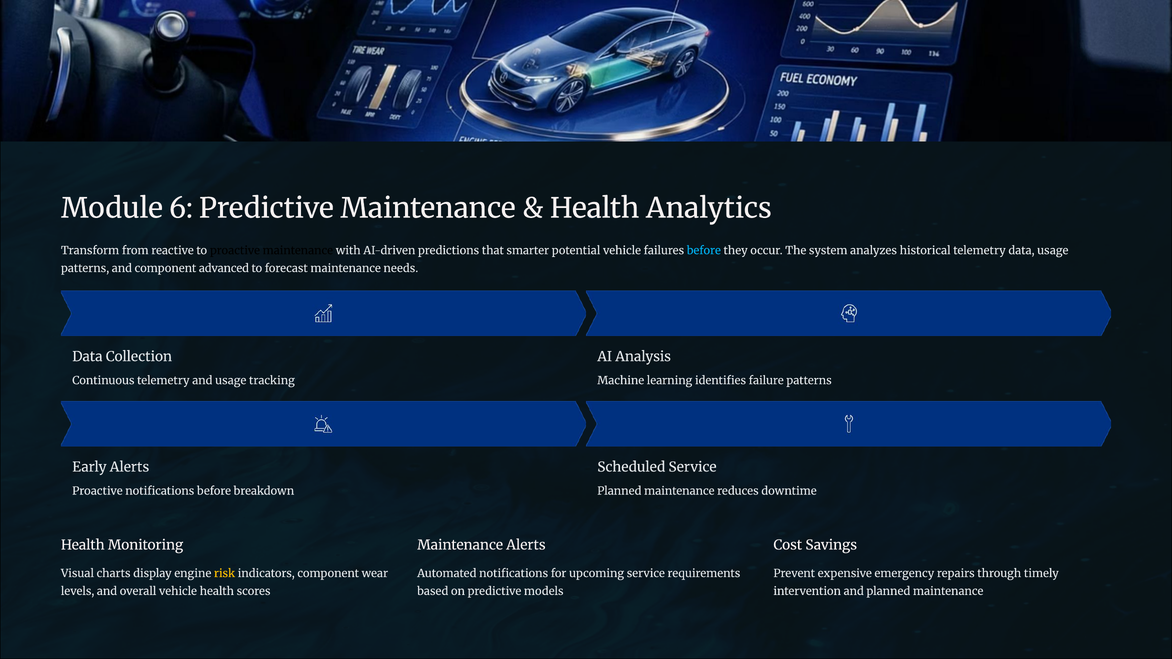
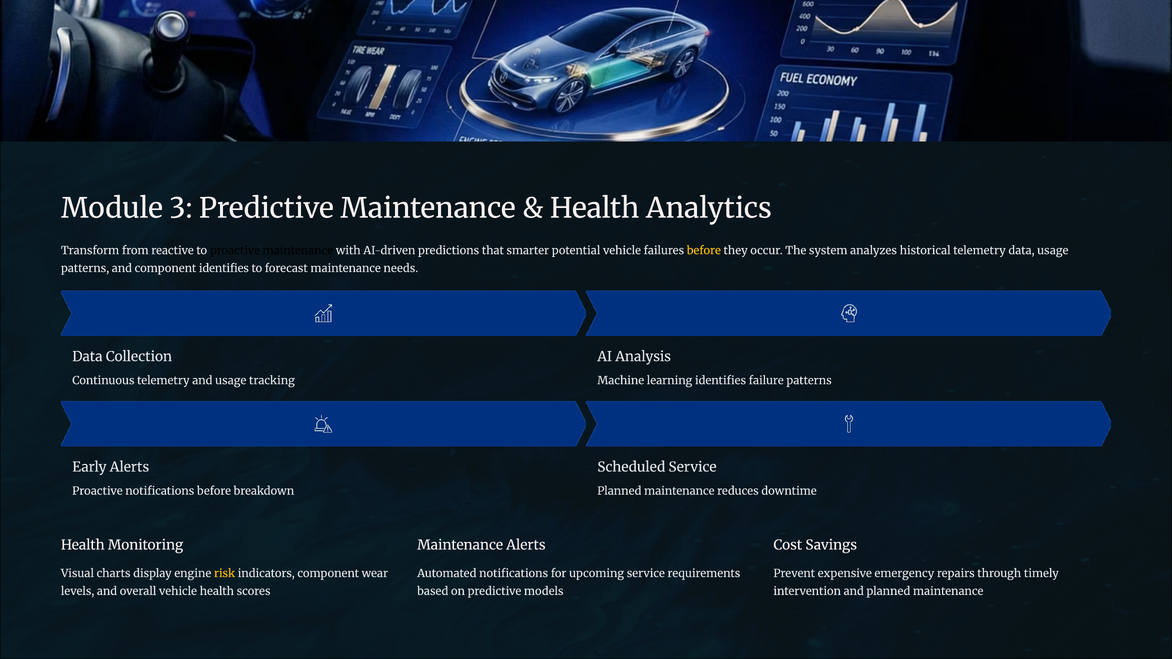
6: 6 -> 3 (181, 209)
before colour: light blue -> yellow (704, 251)
component advanced: advanced -> identifies (224, 268)
